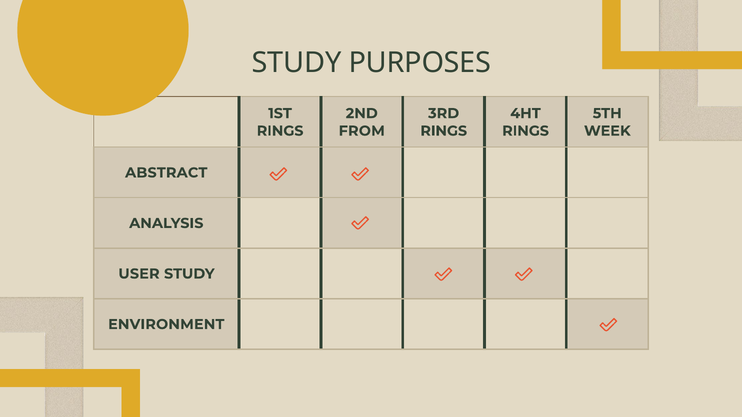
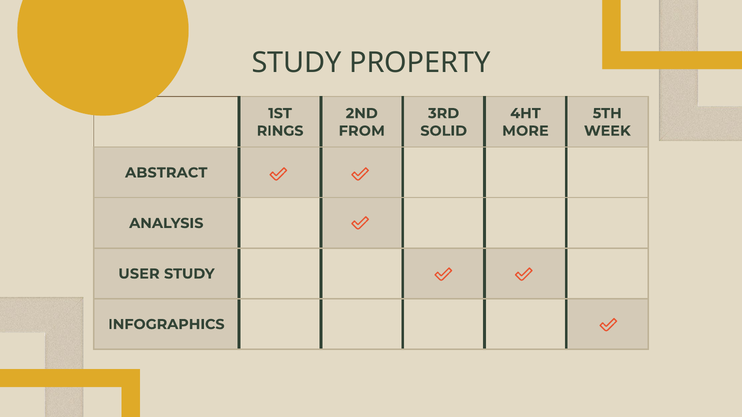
PURPOSES: PURPOSES -> PROPERTY (420, 63)
RINGS: RINGS -> SOLID (444, 131)
RINGS: RINGS -> MORE (525, 131)
ENVIRONMENT: ENVIRONMENT -> INFOGRAPHICS (166, 325)
